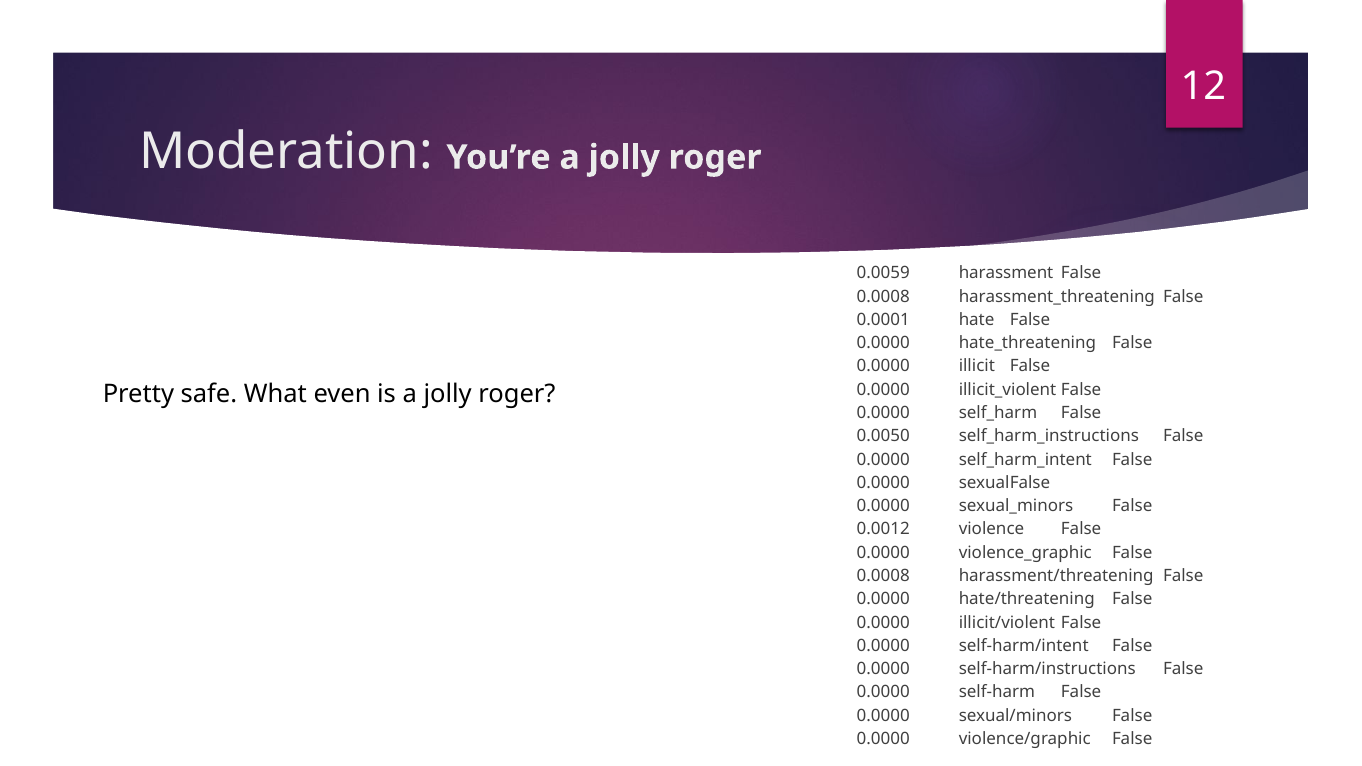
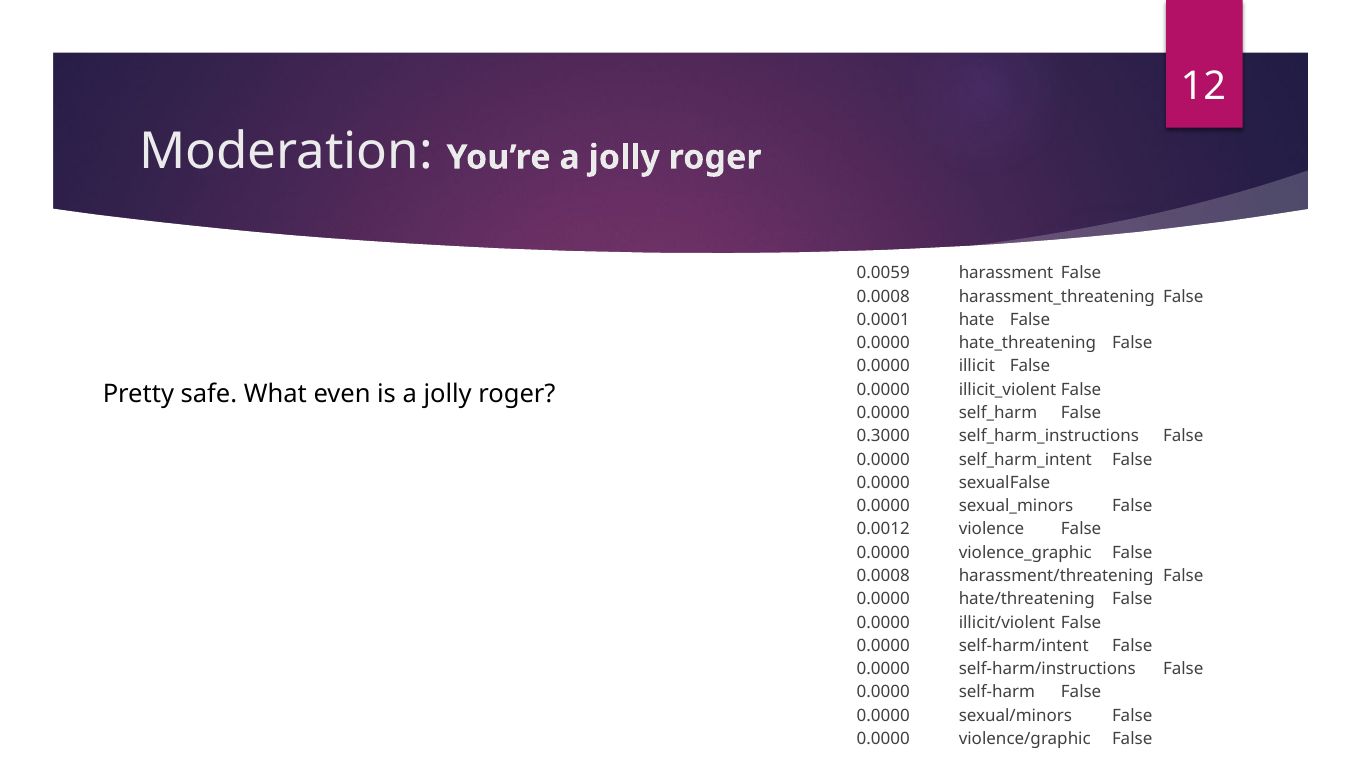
0.0050: 0.0050 -> 0.3000 (883, 436)
